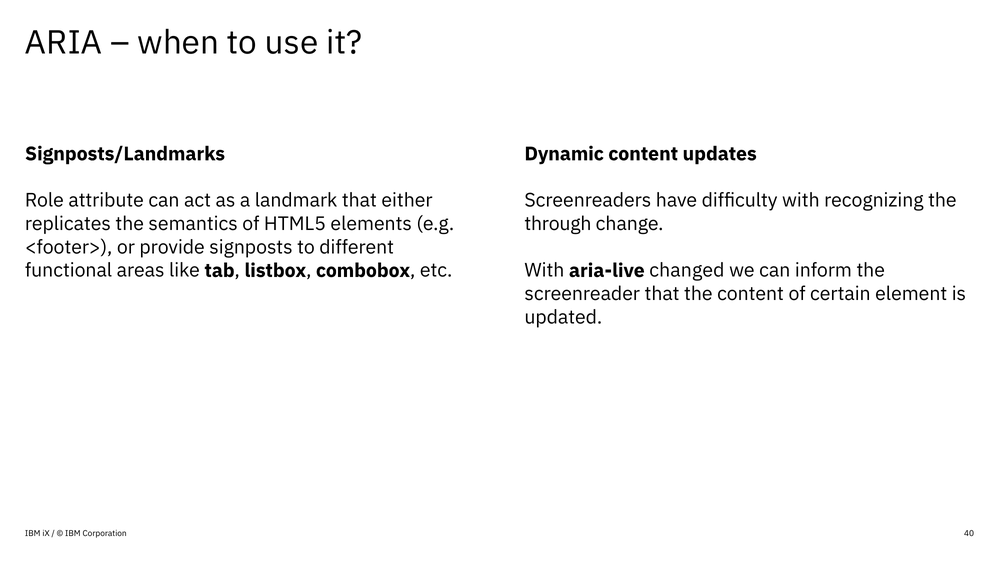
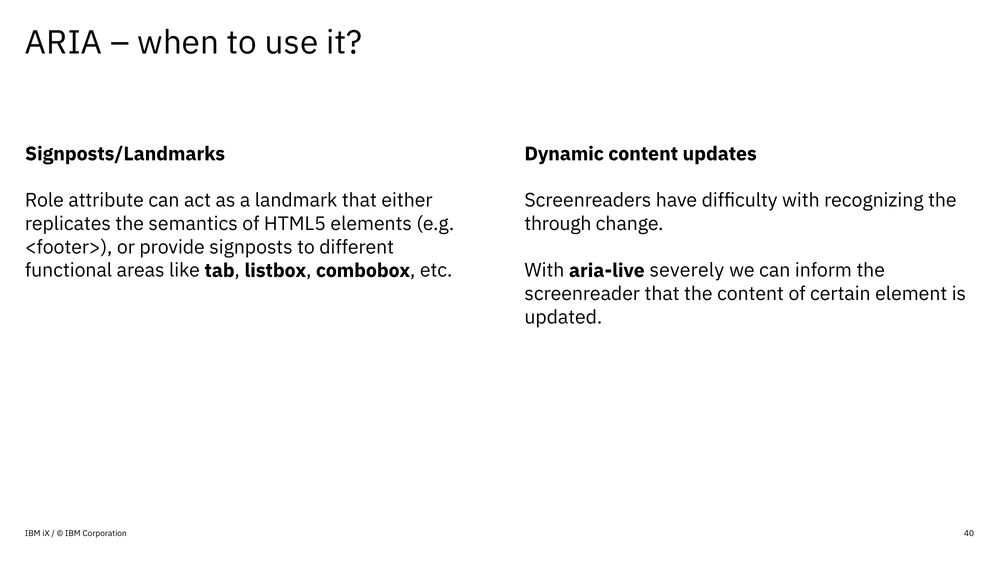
changed: changed -> severely (687, 270)
